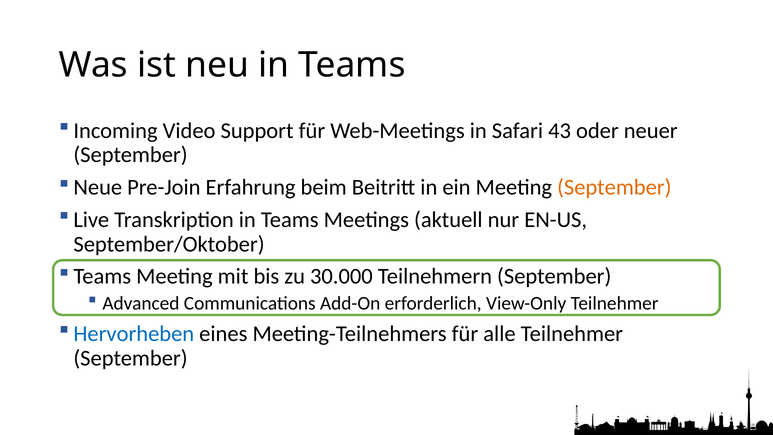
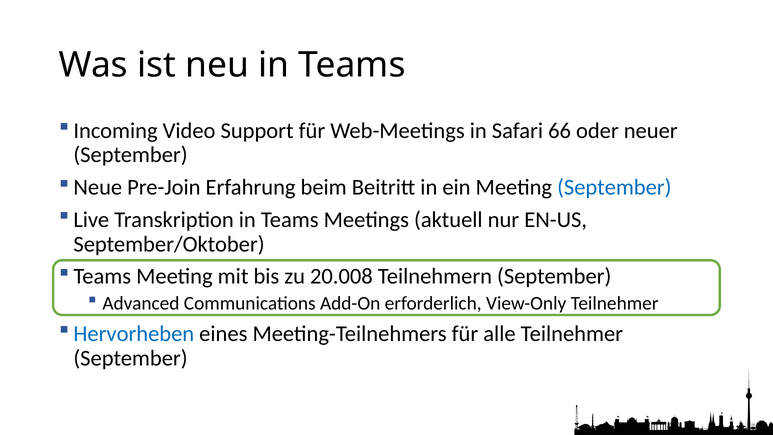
43: 43 -> 66 (560, 131)
September colour: orange -> blue (614, 187)
30.000: 30.000 -> 20.008 (341, 276)
